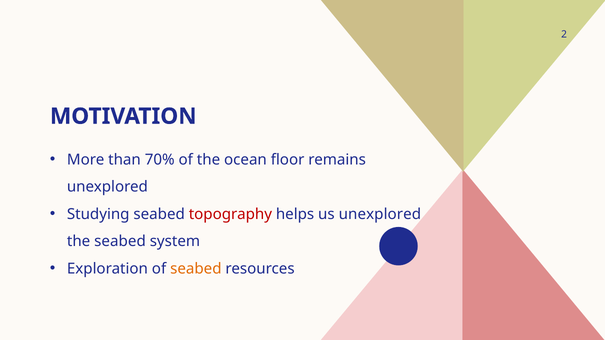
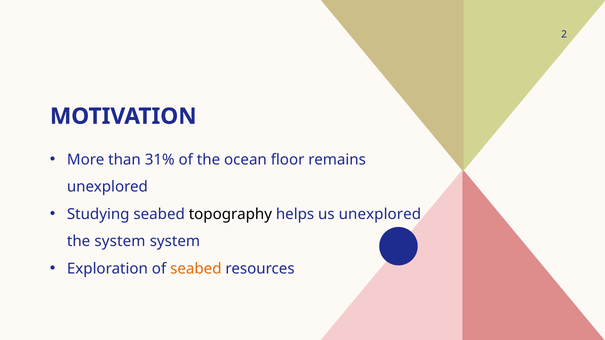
70%: 70% -> 31% (160, 160)
topography colour: red -> black (230, 214)
the seabed: seabed -> system (120, 242)
